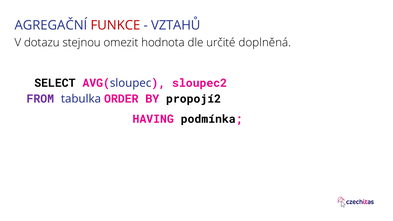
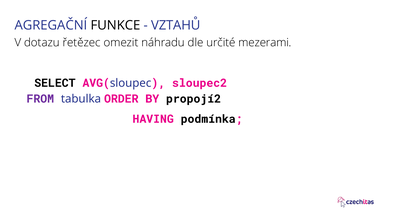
FUNKCE colour: red -> black (116, 25)
stejnou: stejnou -> řetězec (82, 43)
hodnota: hodnota -> náhradu (163, 43)
doplněná: doplněná -> mezerami (265, 43)
